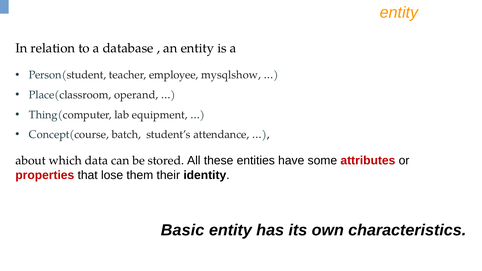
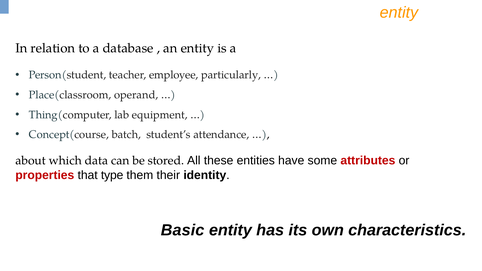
mysqlshow: mysqlshow -> particularly (231, 75)
lose: lose -> type (112, 175)
